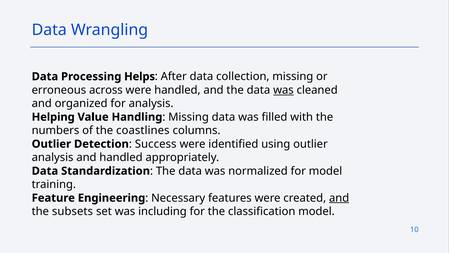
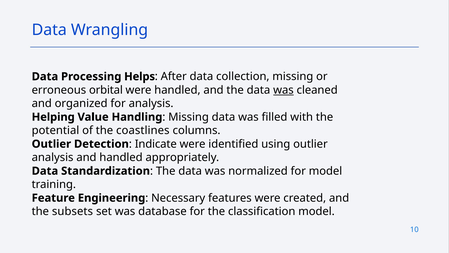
across: across -> orbital (106, 90)
numbers: numbers -> potential (55, 130)
Success: Success -> Indicate (156, 144)
and underline: present -> none (339, 198)
including: including -> database (162, 211)
